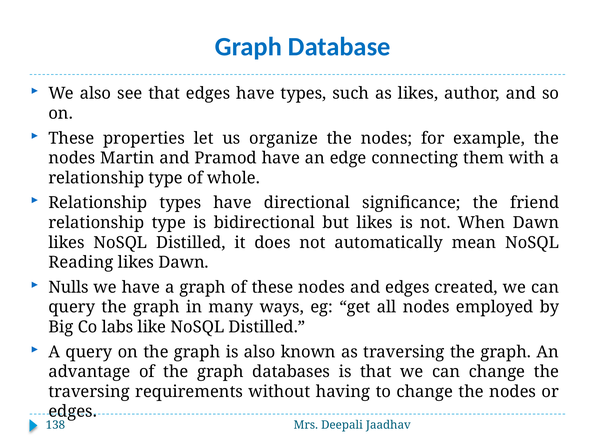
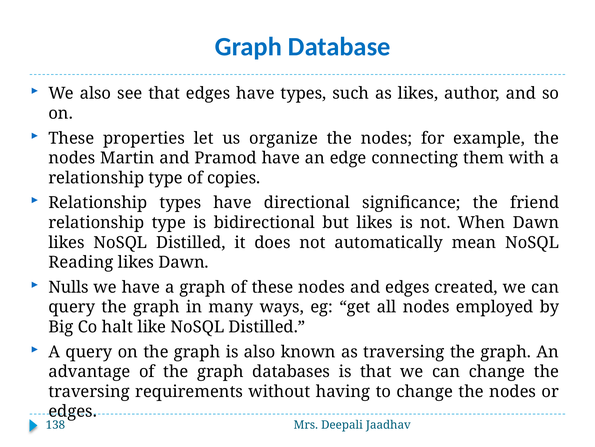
whole: whole -> copies (234, 178)
labs: labs -> halt (117, 327)
